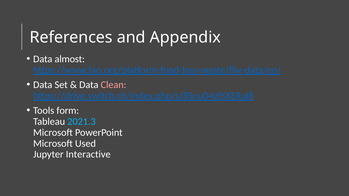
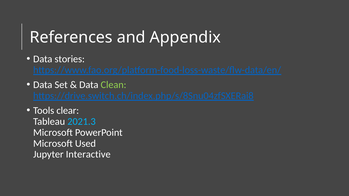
almost: almost -> stories (70, 59)
Clean colour: pink -> light green (114, 85)
form: form -> clear (68, 111)
